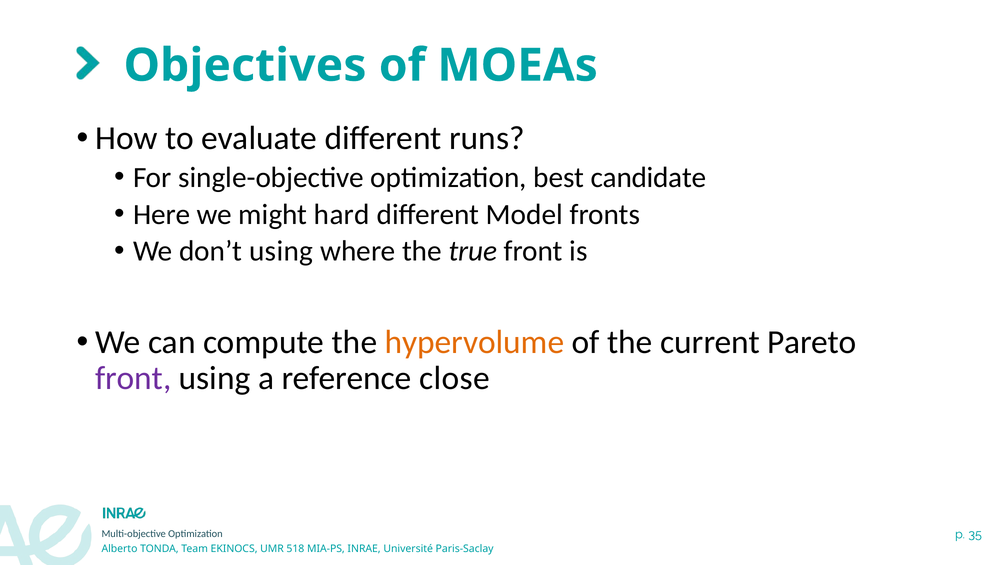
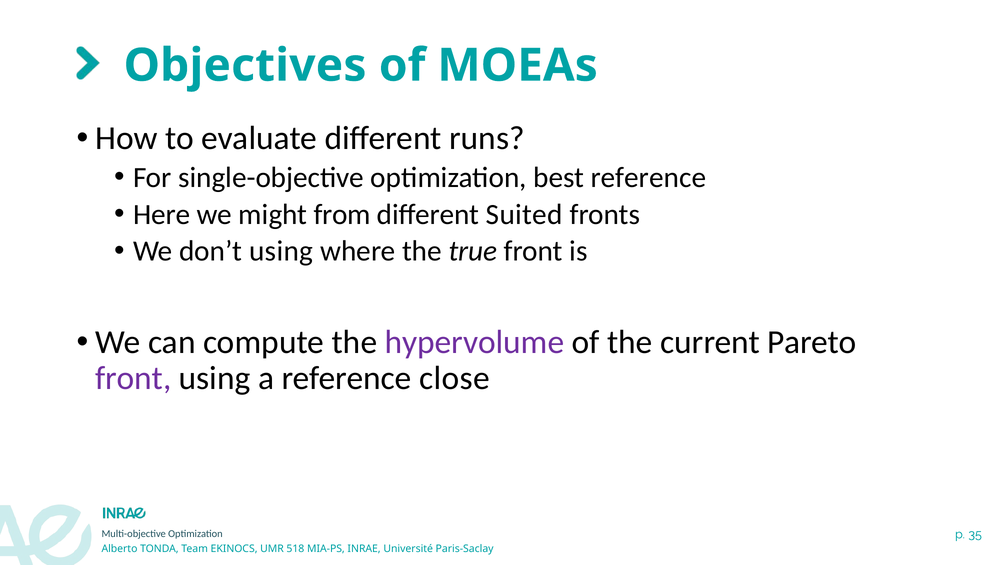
best candidate: candidate -> reference (648, 177)
hard: hard -> from (342, 214)
Model: Model -> Suited (524, 214)
hypervolume colour: orange -> purple (474, 342)
